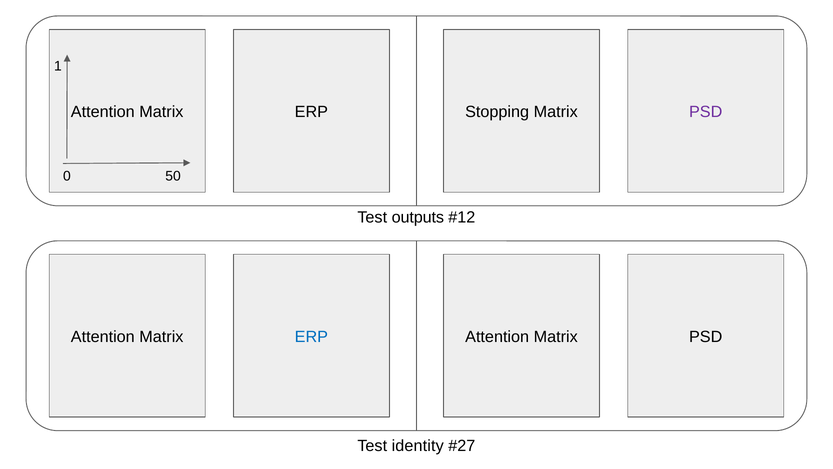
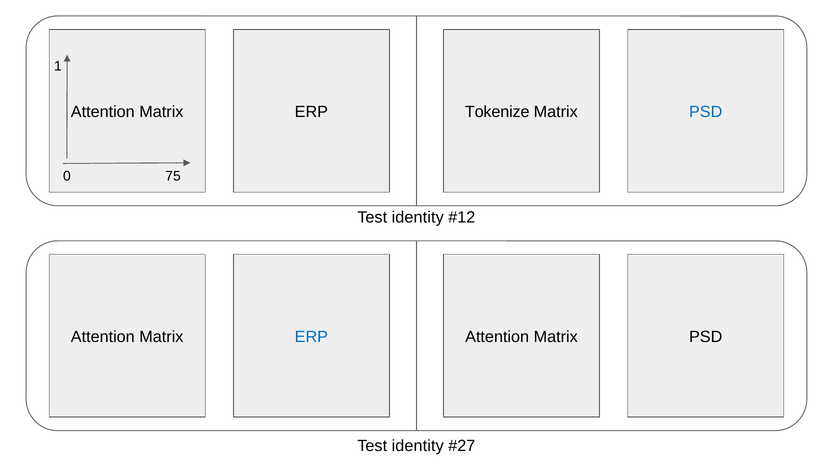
Stopping: Stopping -> Tokenize (497, 112)
PSD colour: purple -> blue (706, 112)
50: 50 -> 75 (173, 176)
outputs: outputs -> identity (418, 217)
